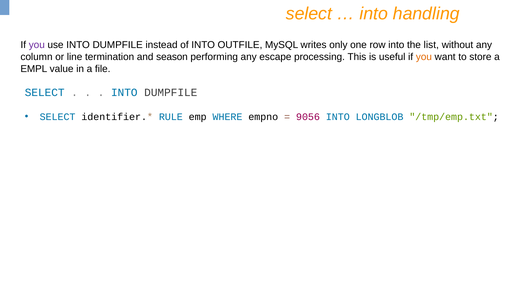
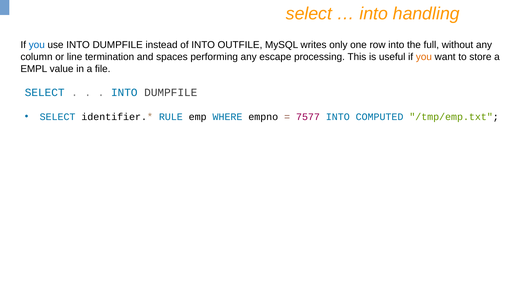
you colour: purple -> blue (37, 45)
list: list -> full (431, 45)
season: season -> spaces (172, 57)
9056: 9056 -> 7577 (308, 117)
LONGBLOB: LONGBLOB -> COMPUTED (380, 117)
